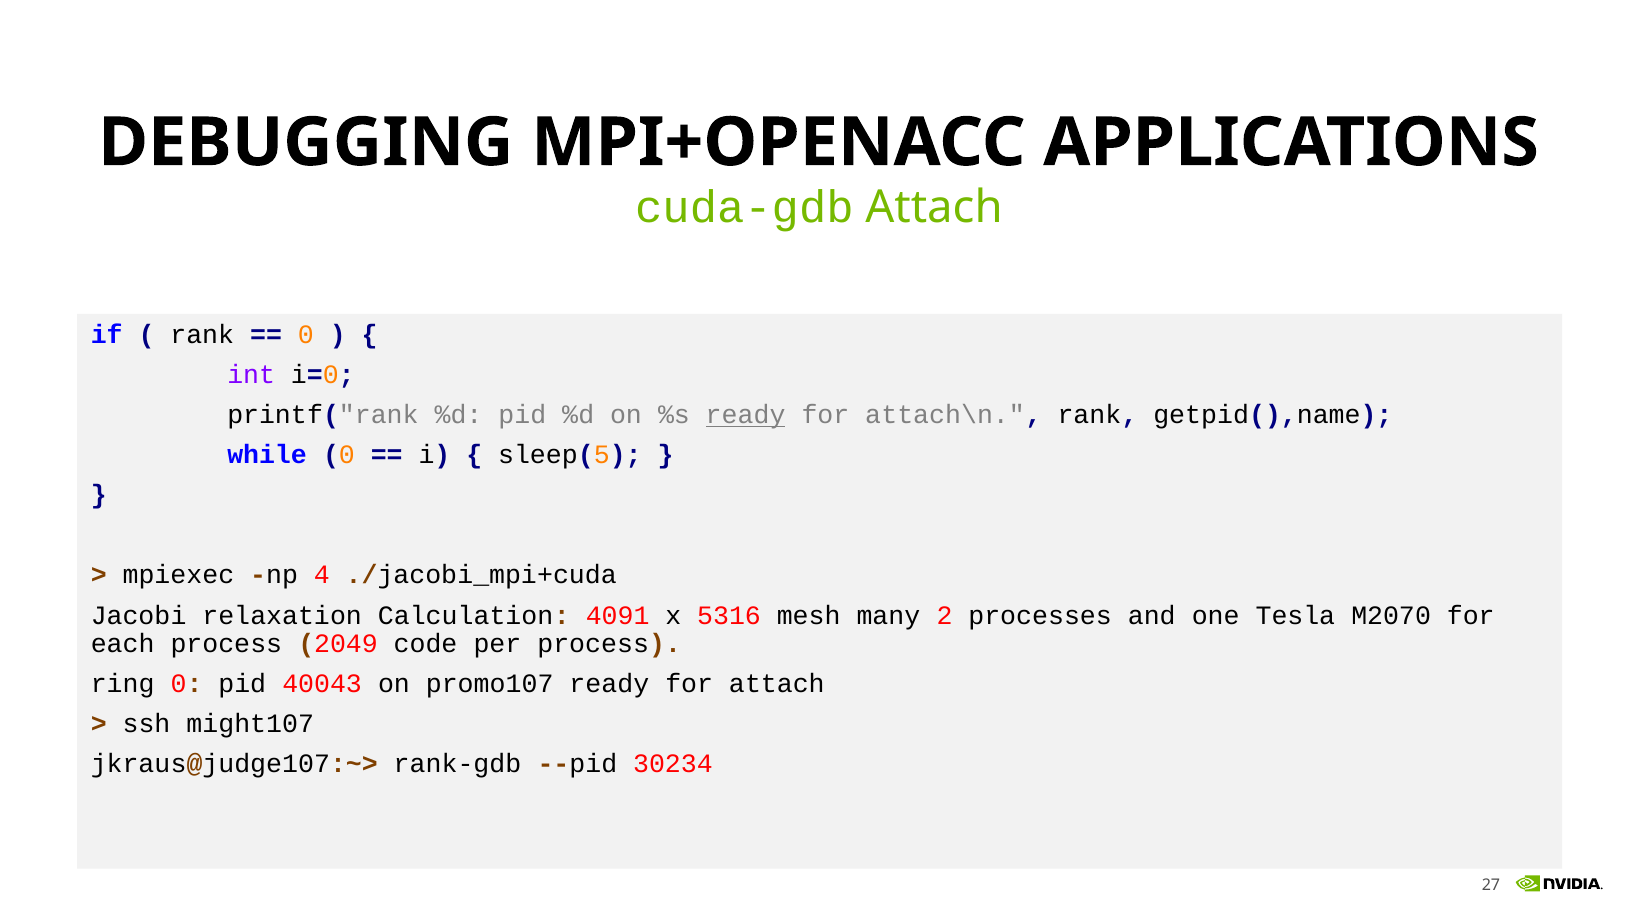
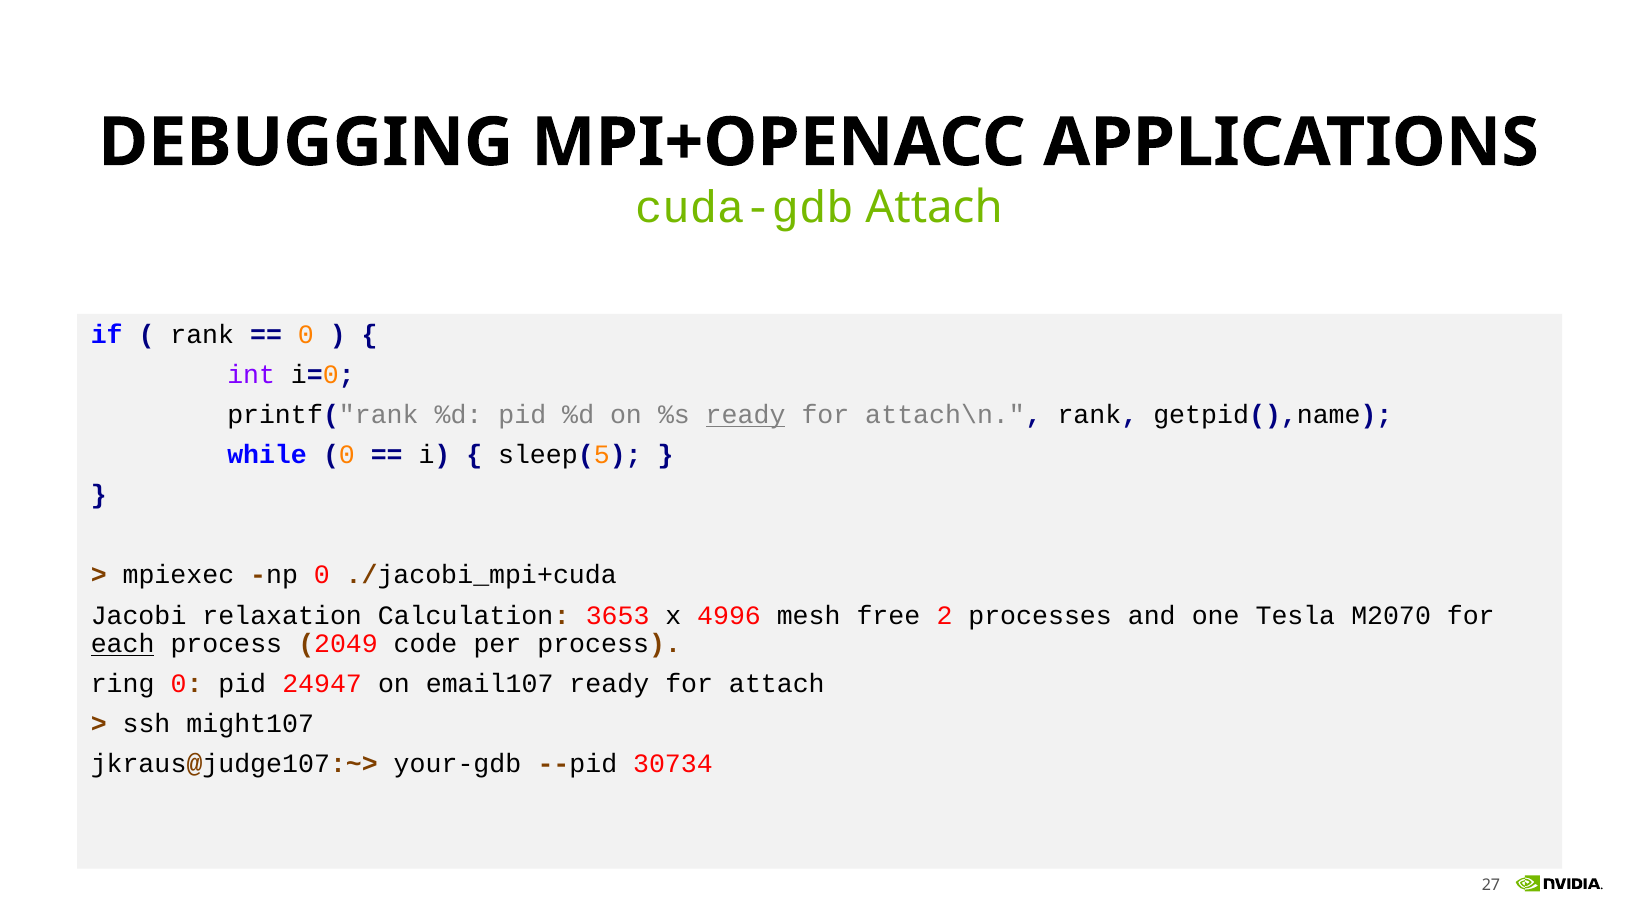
np 4: 4 -> 0 (322, 575)
4091: 4091 -> 3653 (618, 616)
5316: 5316 -> 4996 (729, 616)
many: many -> free (888, 616)
each underline: none -> present (123, 644)
40043: 40043 -> 24947 (322, 684)
promo107: promo107 -> email107 (490, 684)
rank-gdb: rank-gdb -> your-gdb (458, 765)
30234: 30234 -> 30734 (673, 765)
